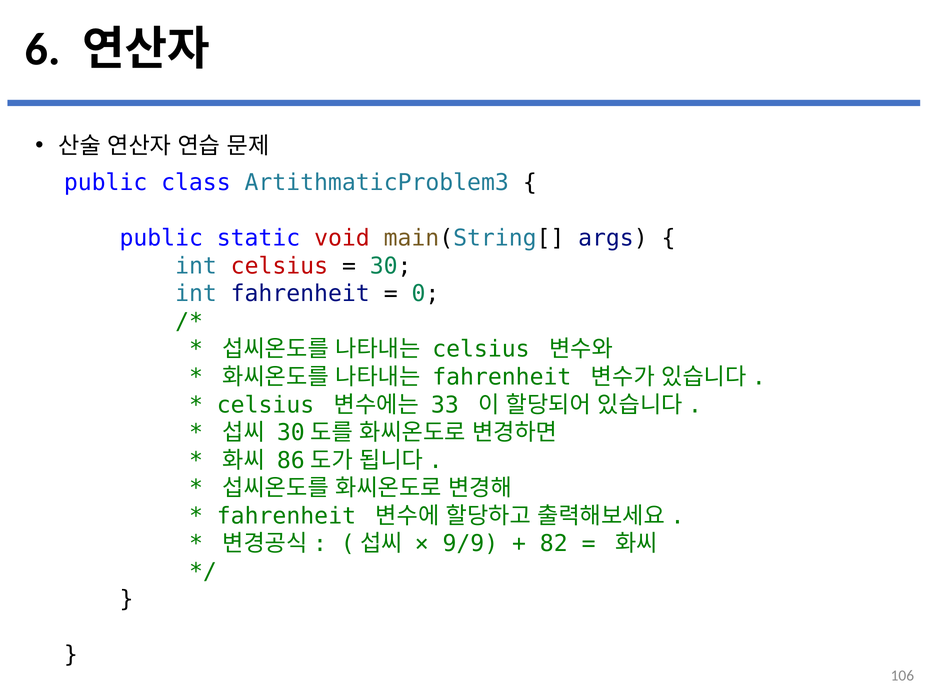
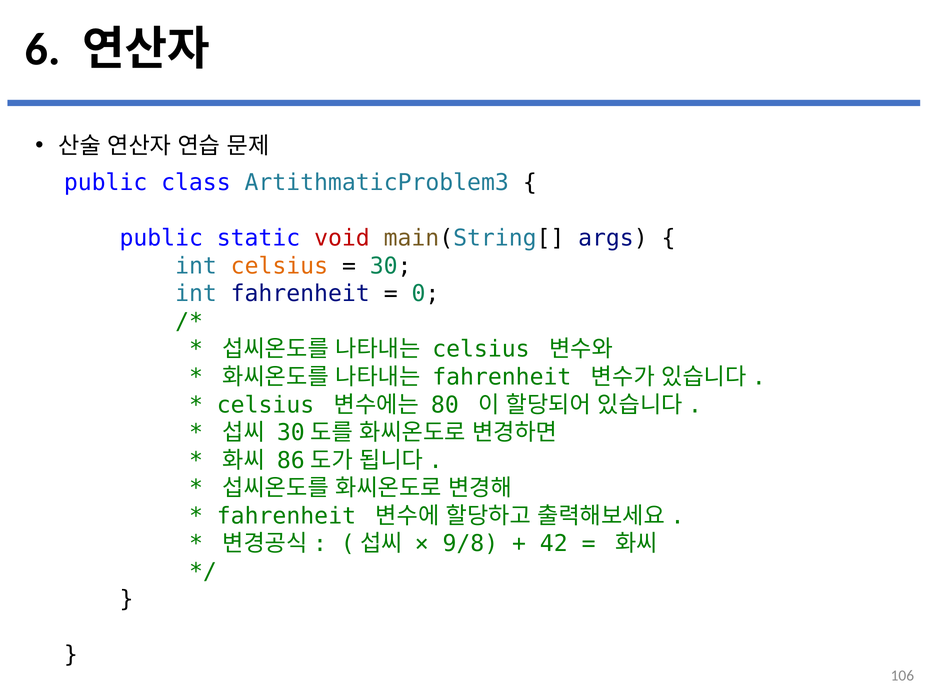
celsius colour: red -> orange (279, 266)
33: 33 -> 80 (445, 405)
9/9: 9/9 -> 9/8 (470, 543)
82: 82 -> 42 (554, 543)
